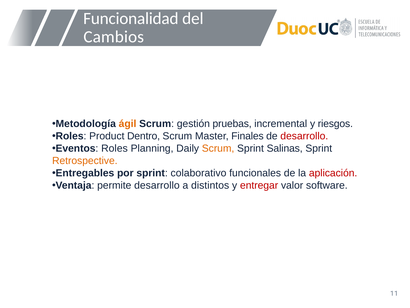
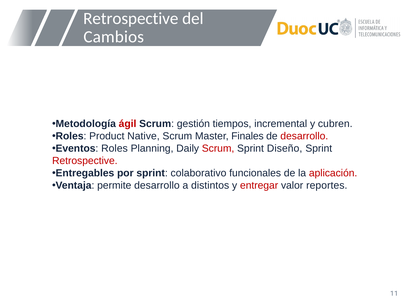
Funcionalidad: Funcionalidad -> Retrospective (131, 18)
ágil colour: orange -> red (128, 124)
pruebas: pruebas -> tiempos (232, 124)
riesgos: riesgos -> cubren (335, 124)
Dentro: Dentro -> Native (143, 136)
Scrum colour: orange -> red (218, 148)
Salinas: Salinas -> Diseño (285, 148)
Retrospective colour: orange -> red (85, 161)
software: software -> reportes (327, 185)
